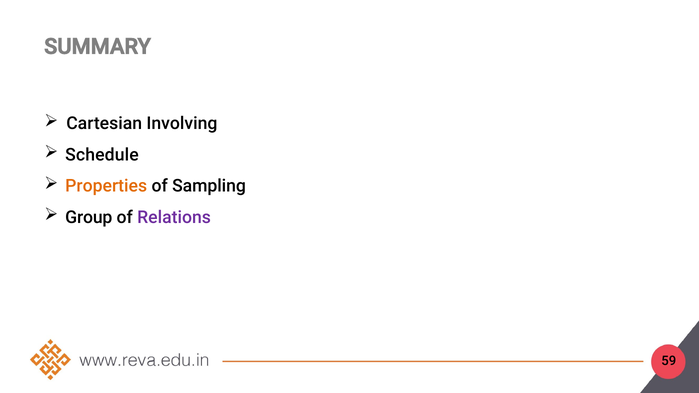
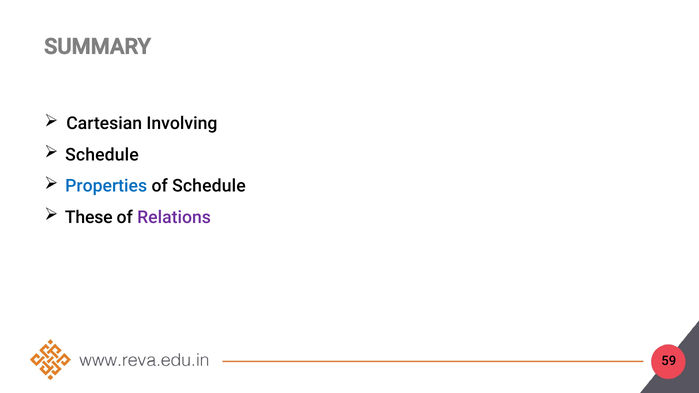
Properties colour: orange -> blue (106, 186)
of Sampling: Sampling -> Schedule (209, 186)
Group: Group -> These (89, 218)
